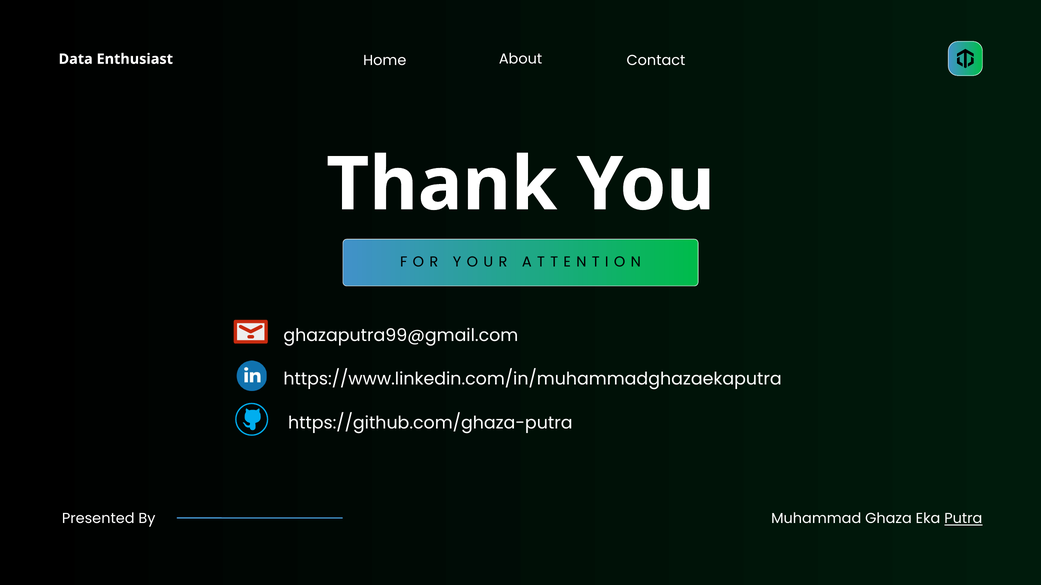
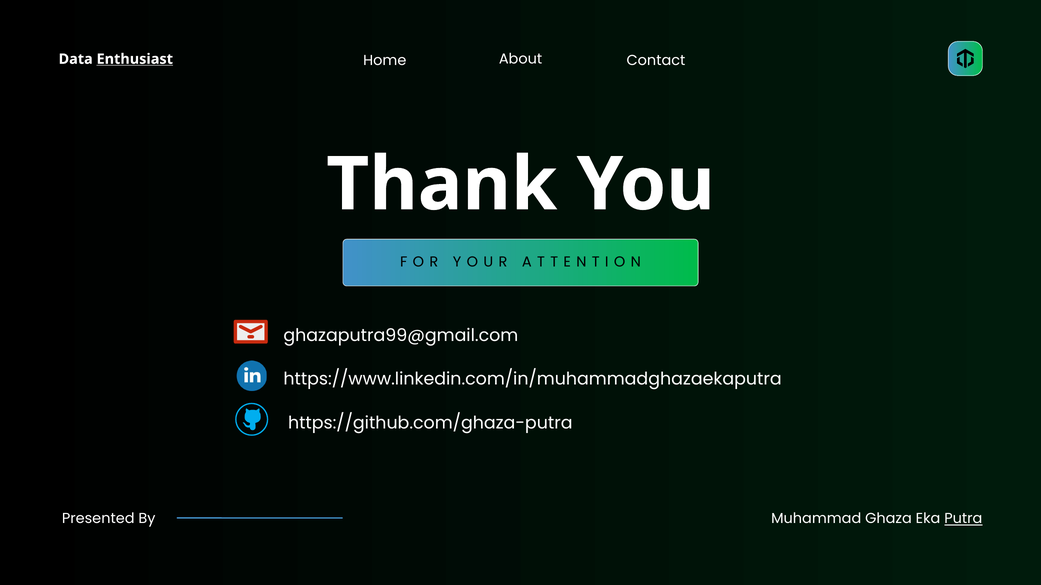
Enthusiast underline: none -> present (135, 59)
